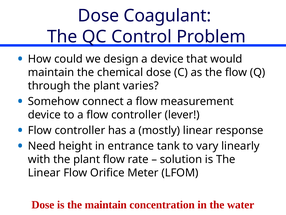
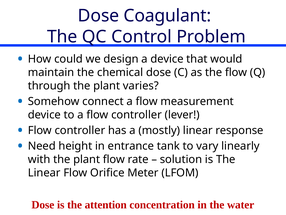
the maintain: maintain -> attention (106, 204)
